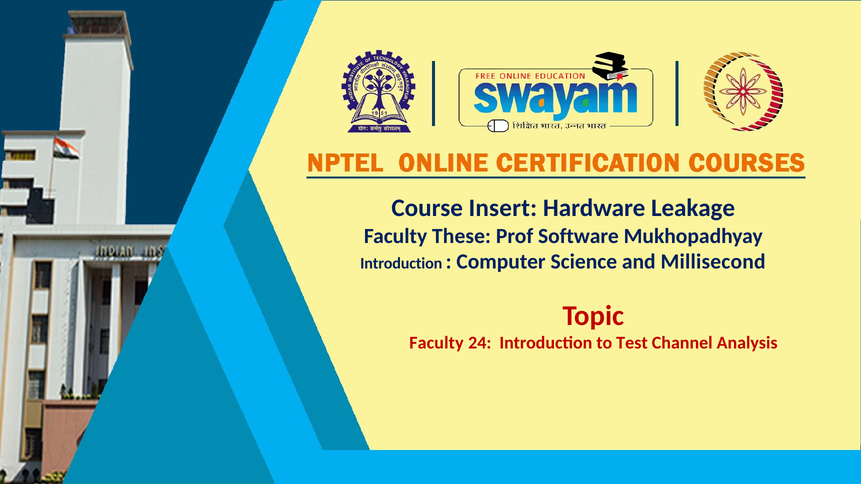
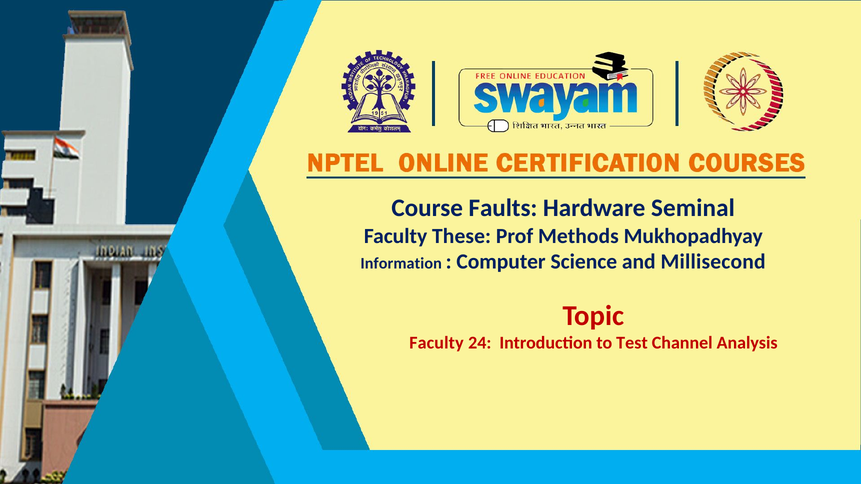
Insert: Insert -> Faults (503, 208)
Leakage: Leakage -> Seminal (693, 208)
Software: Software -> Methods (578, 236)
Introduction: Introduction -> Information (401, 264)
